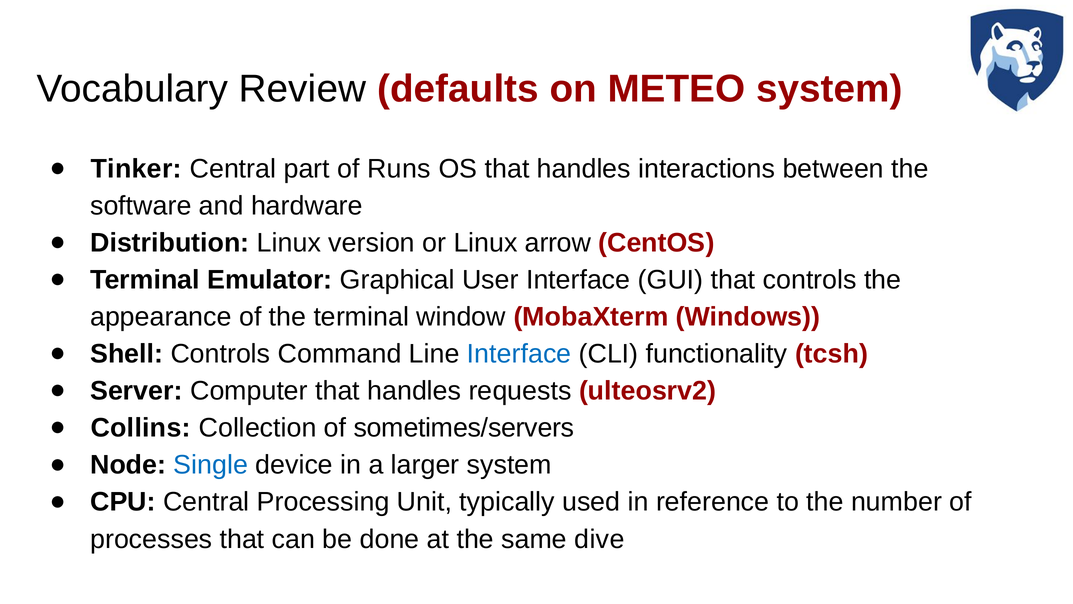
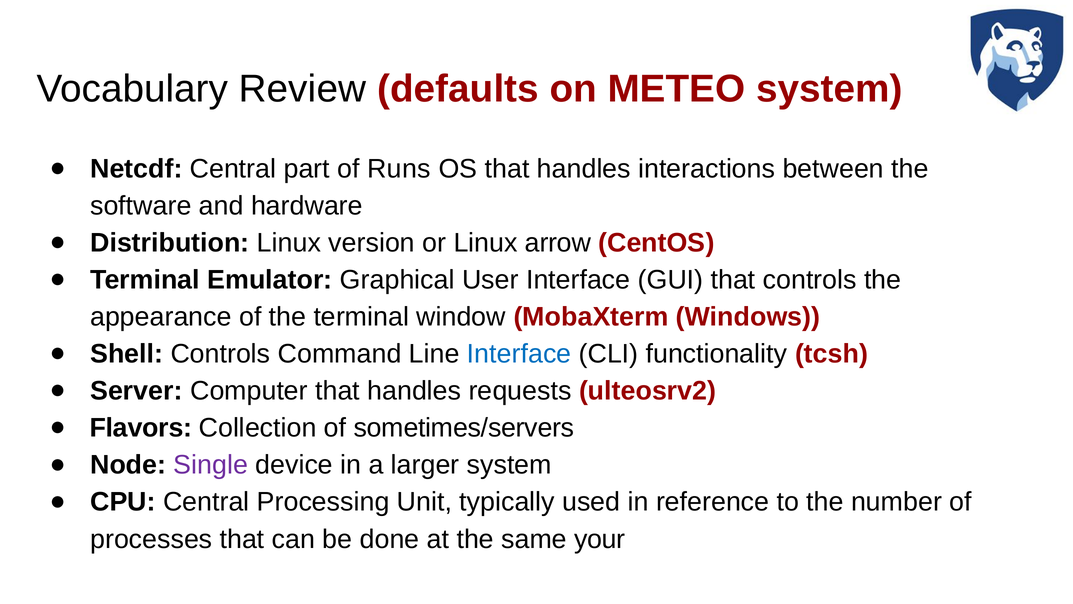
Tinker: Tinker -> Netcdf (136, 169)
Collins: Collins -> Flavors (141, 428)
Single colour: blue -> purple (211, 465)
dive: dive -> your (600, 539)
